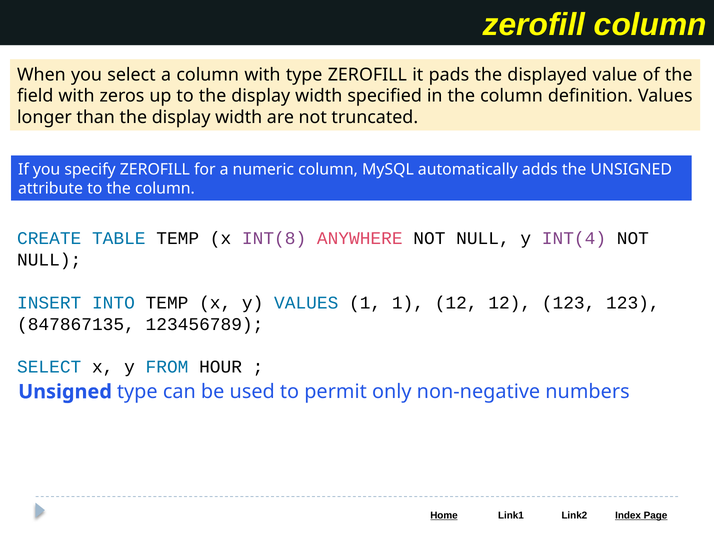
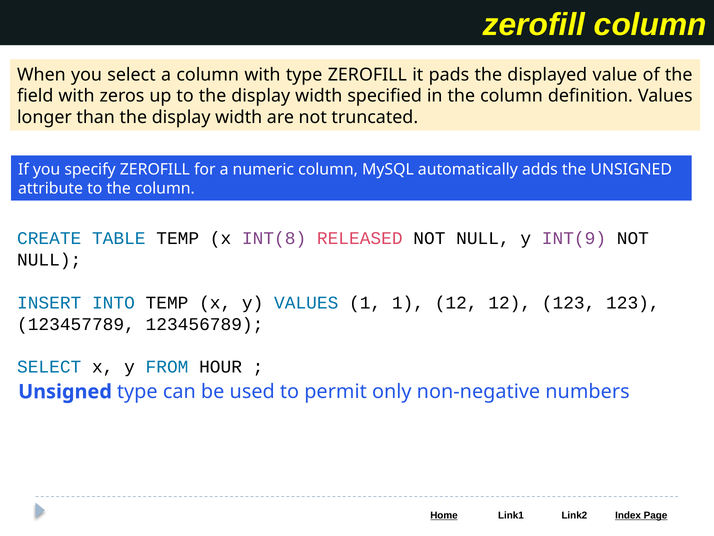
ANYWHERE: ANYWHERE -> RELEASED (360, 238)
INT(4: INT(4 -> INT(9 (574, 238)
847867135: 847867135 -> 123457789 (76, 324)
